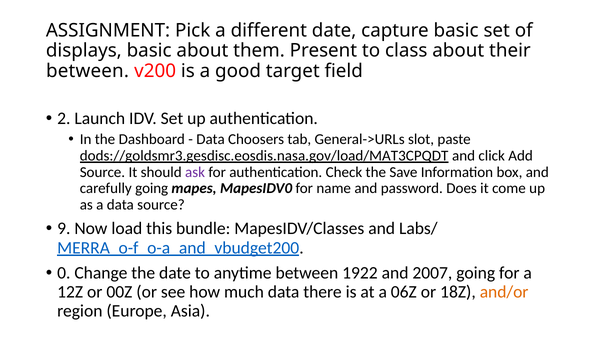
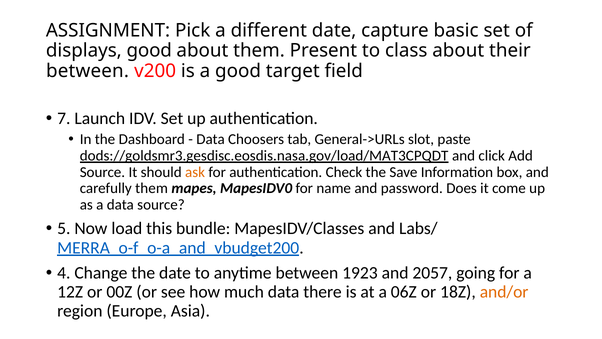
displays basic: basic -> good (149, 51)
2: 2 -> 7 (64, 118)
ask colour: purple -> orange (195, 172)
carefully going: going -> them (152, 188)
9: 9 -> 5 (64, 228)
0: 0 -> 4 (64, 273)
1922: 1922 -> 1923 (360, 273)
2007: 2007 -> 2057 (432, 273)
